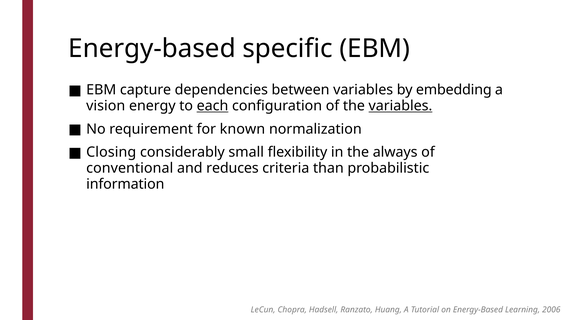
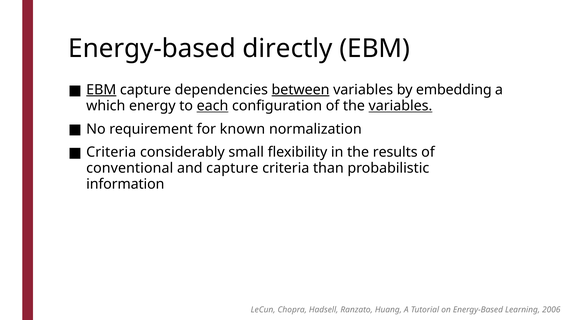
specific: specific -> directly (288, 49)
EBM underline: none -> present (101, 90)
between underline: none -> present (301, 90)
vision: vision -> which (106, 106)
Closing: Closing -> Criteria (111, 152)
always: always -> results (395, 152)
and reduces: reduces -> capture (232, 168)
